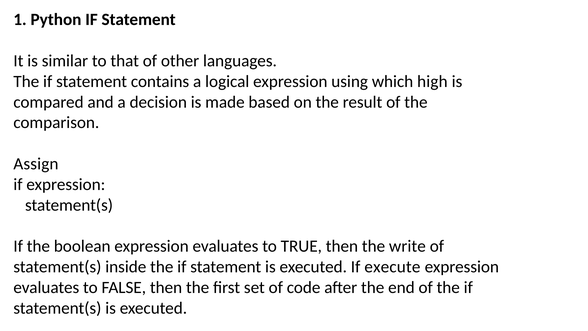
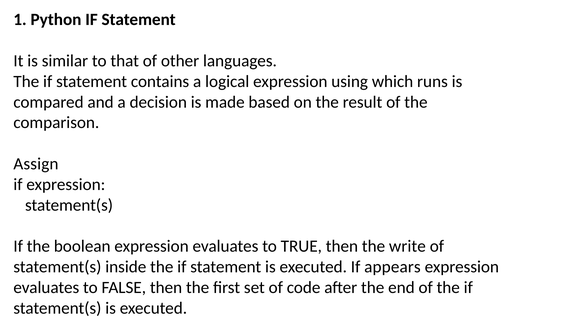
high: high -> runs (432, 81)
execute: execute -> appears (392, 267)
